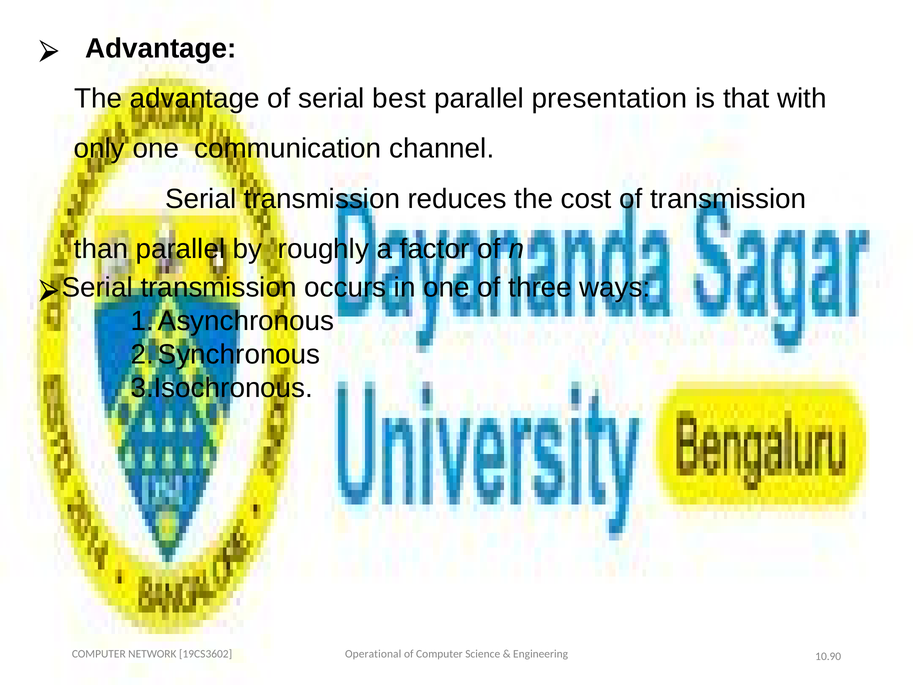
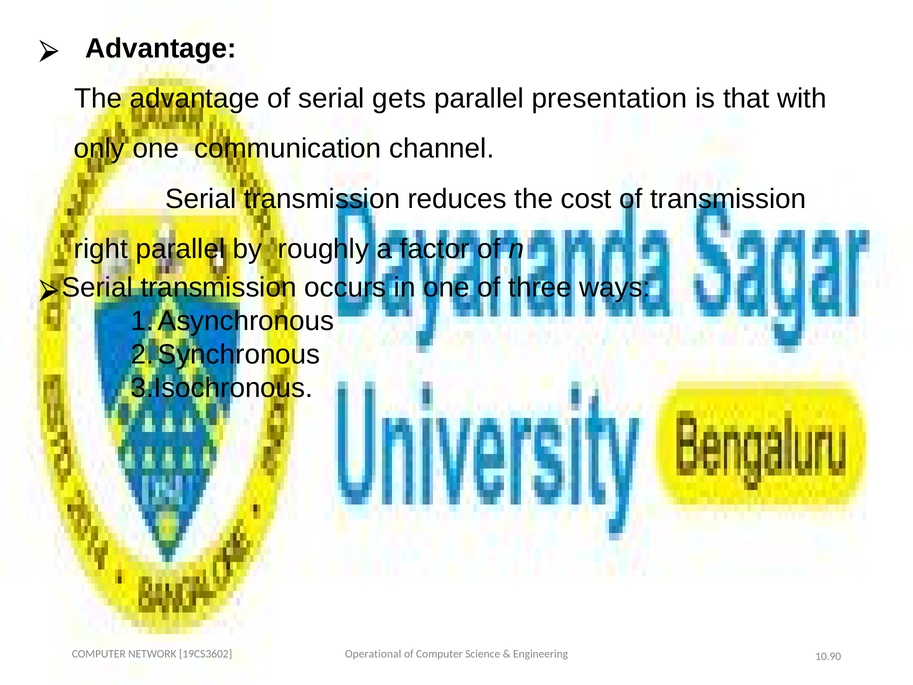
best: best -> gets (399, 98)
than: than -> right (101, 249)
